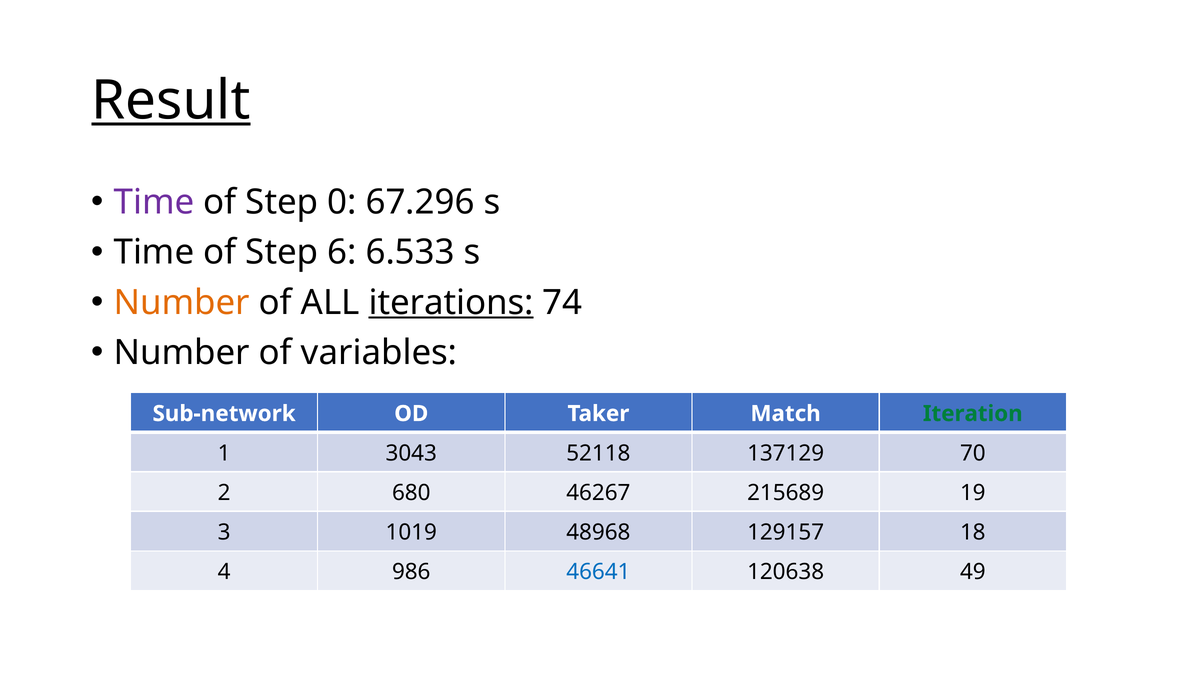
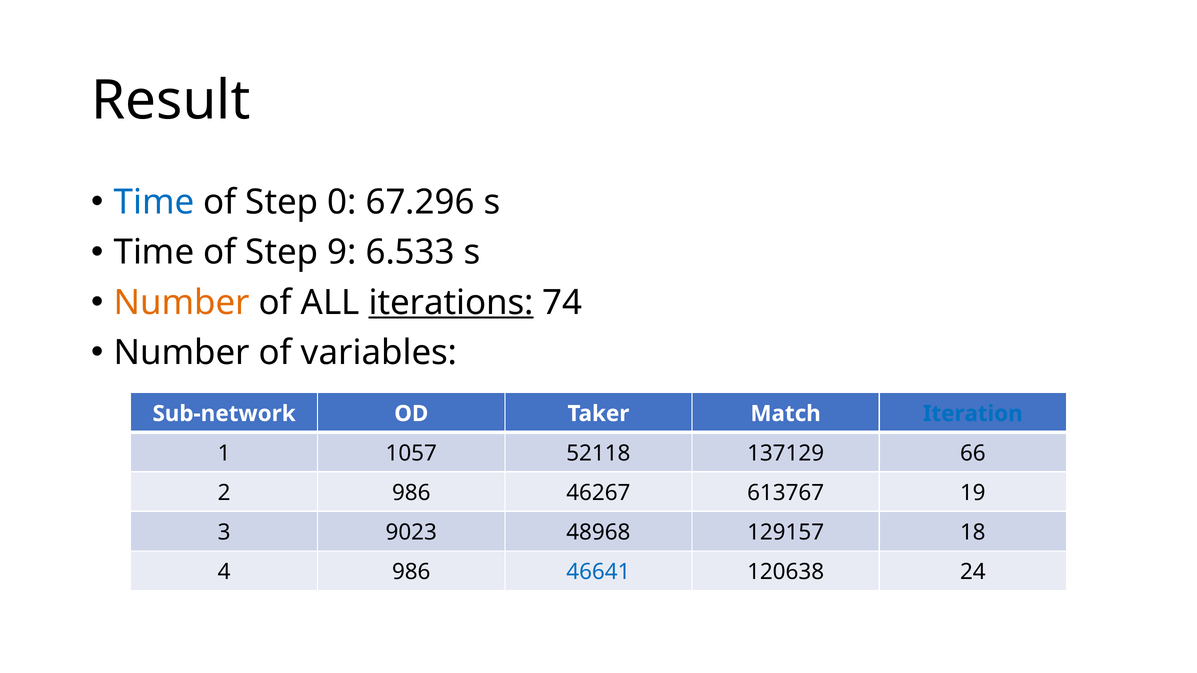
Result underline: present -> none (171, 101)
Time colour: purple -> blue (154, 202)
6: 6 -> 9 (342, 253)
Iteration colour: green -> blue (973, 414)
3043: 3043 -> 1057 (411, 453)
70: 70 -> 66 (973, 453)
2 680: 680 -> 986 (411, 493)
215689: 215689 -> 613767 (786, 493)
1019: 1019 -> 9023 (411, 533)
49: 49 -> 24 (973, 572)
